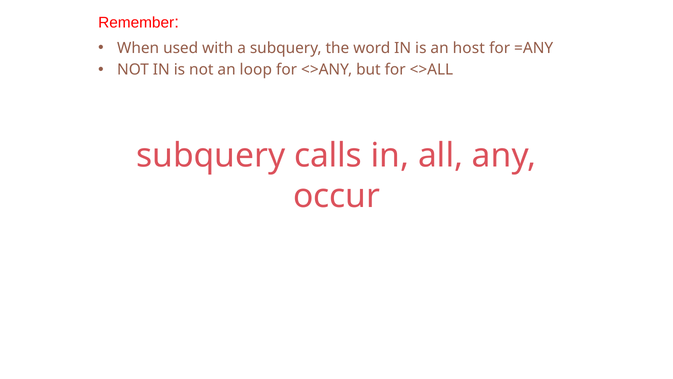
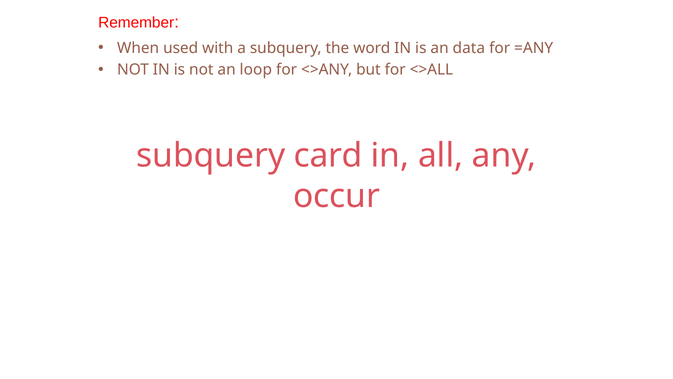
host: host -> data (469, 48)
calls: calls -> card (328, 155)
